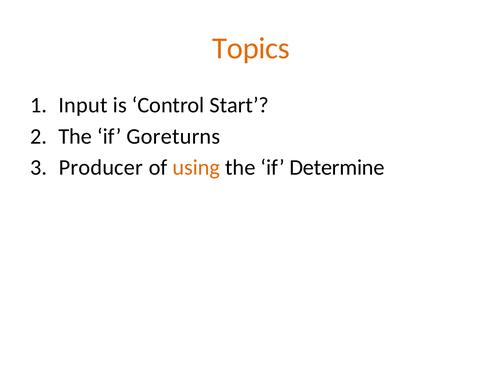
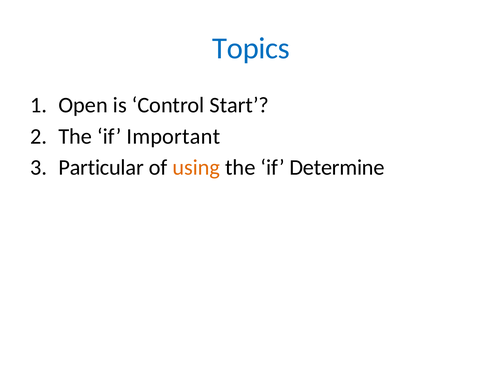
Topics colour: orange -> blue (251, 49)
Input: Input -> Open (83, 105)
Goreturns: Goreturns -> Important (173, 137)
Producer: Producer -> Particular (101, 168)
